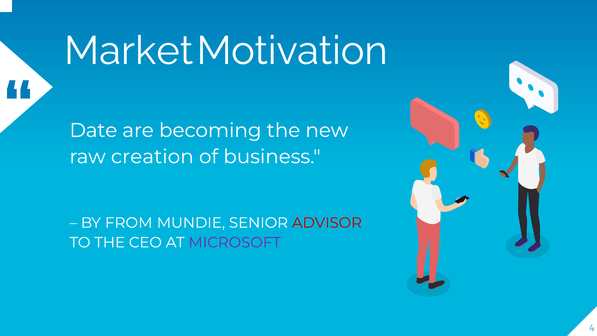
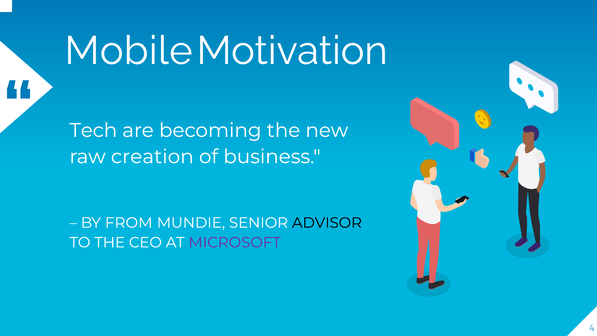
Market: Market -> Mobile (129, 51)
Date: Date -> Tech (93, 130)
ADVISOR colour: red -> black (327, 223)
